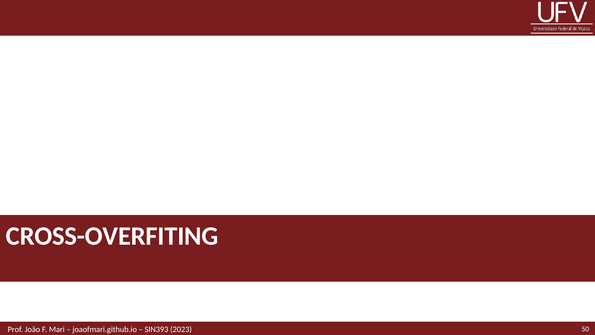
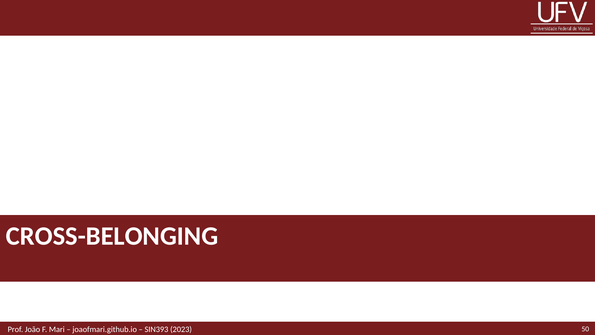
CROSS-OVERFITING: CROSS-OVERFITING -> CROSS-BELONGING (112, 236)
